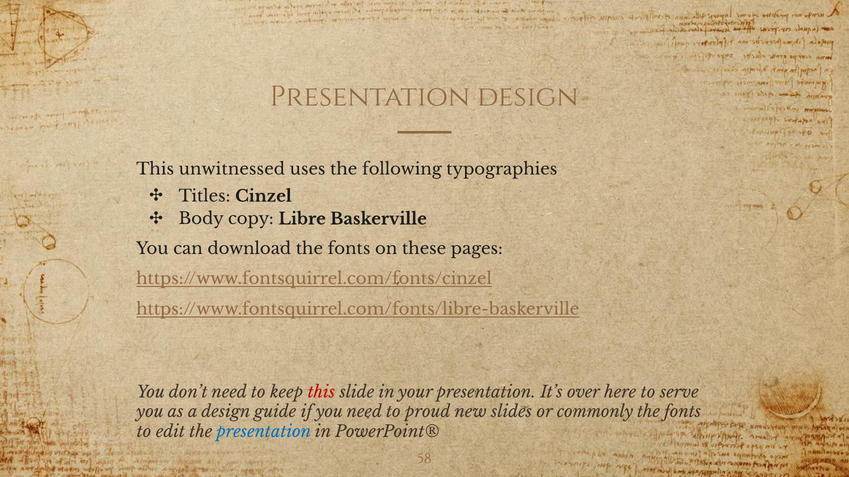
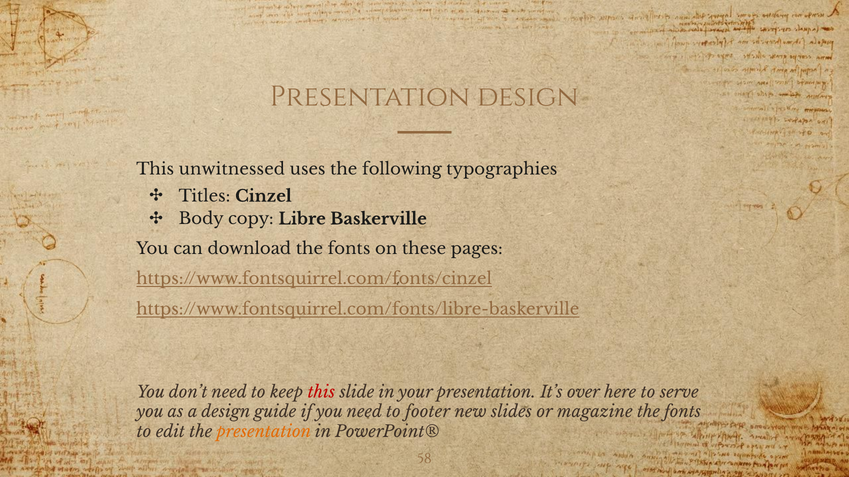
proud: proud -> footer (428, 413)
commonly: commonly -> magazine (595, 413)
presentation colour: blue -> orange (264, 432)
